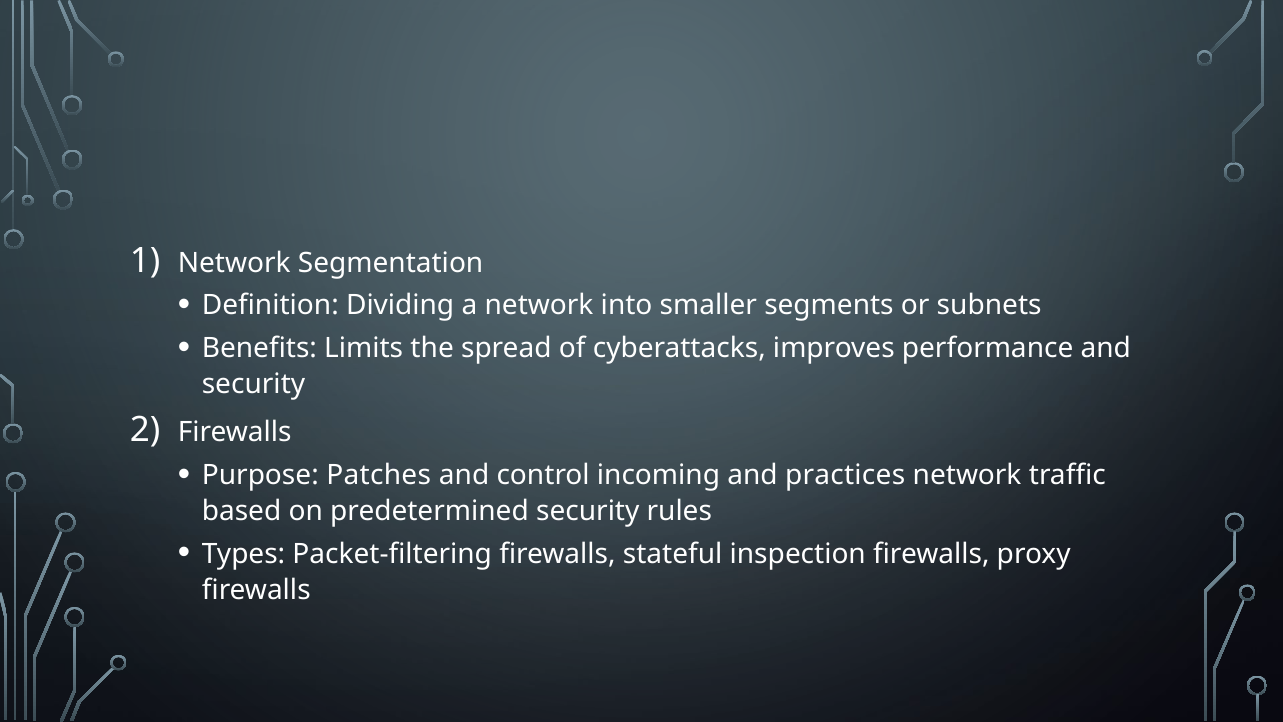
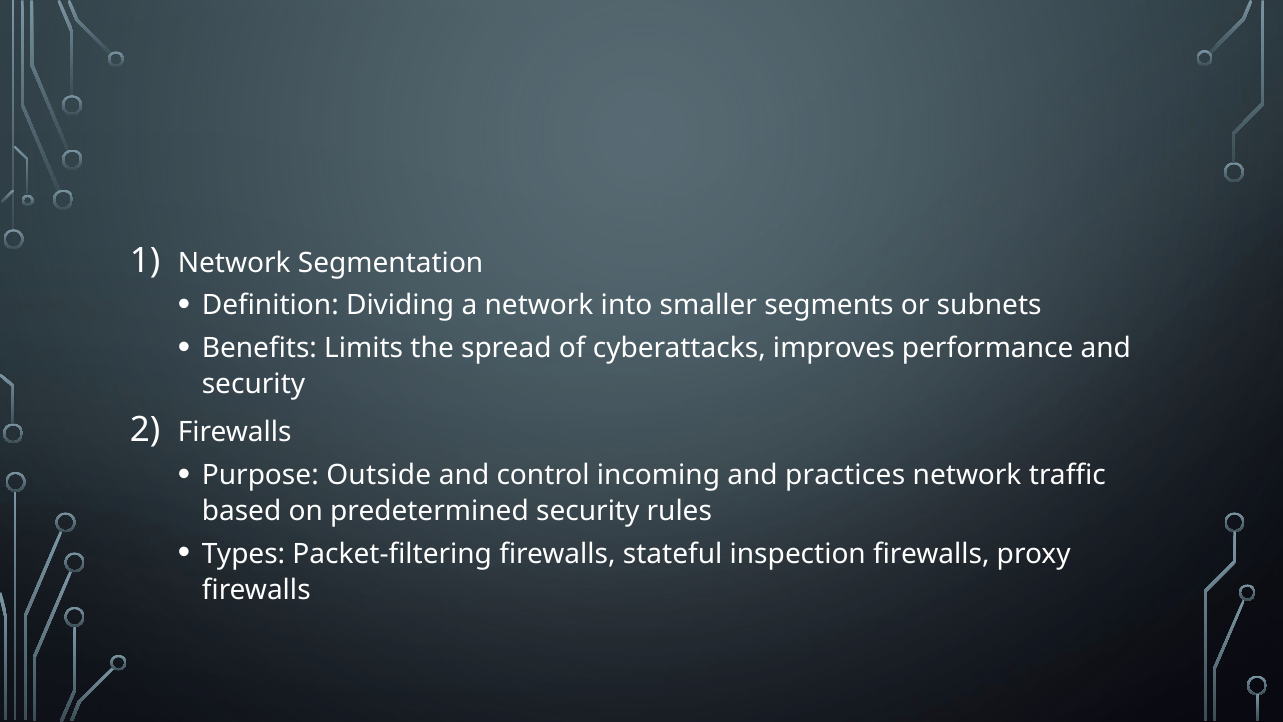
Patches: Patches -> Outside (379, 475)
